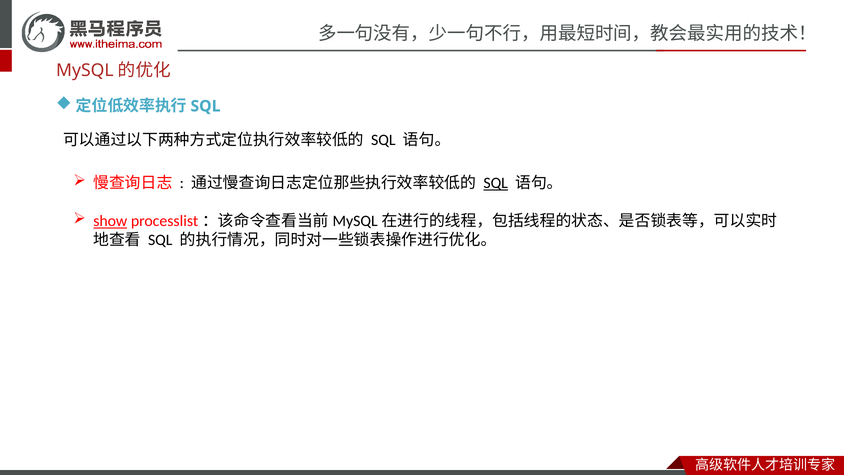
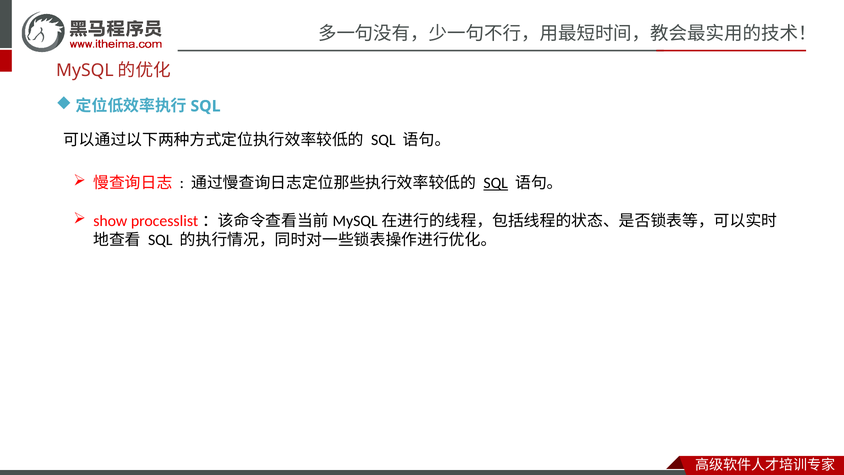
show underline: present -> none (110, 221)
